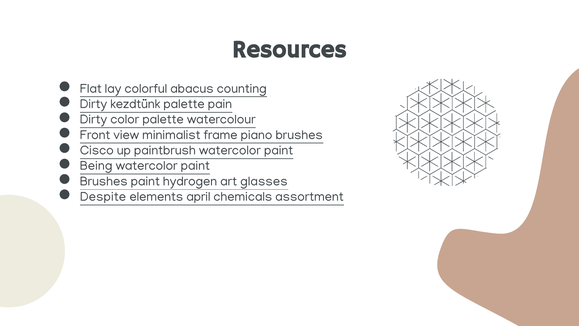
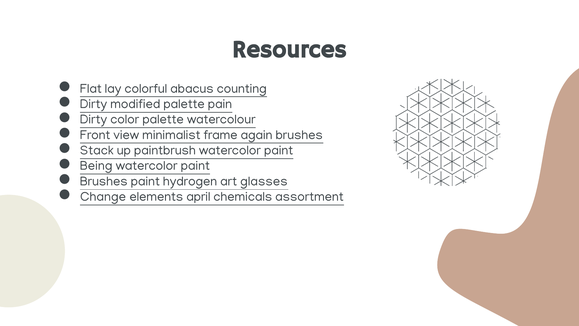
kezdtünk: kezdtünk -> modified (135, 104)
piano: piano -> again (257, 135)
Cisco: Cisco -> Stack (97, 150)
Despite: Despite -> Change (103, 196)
